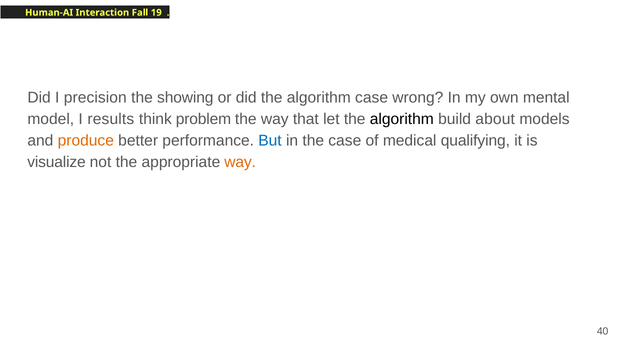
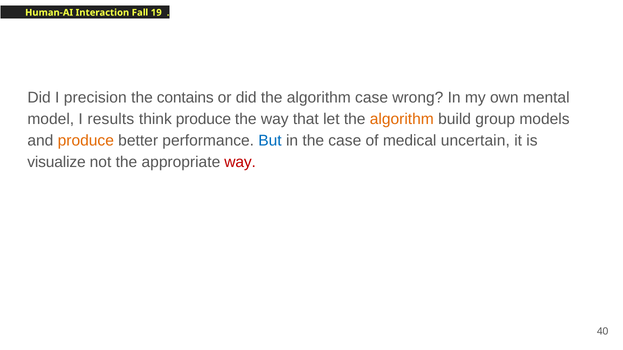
showing: showing -> contains (185, 98)
think problem: problem -> produce (203, 119)
algorithm colour: black -> orange (402, 119)
about: about -> group (495, 119)
qualifying: qualifying -> uncertain (475, 141)
way colour: orange -> red (240, 162)
